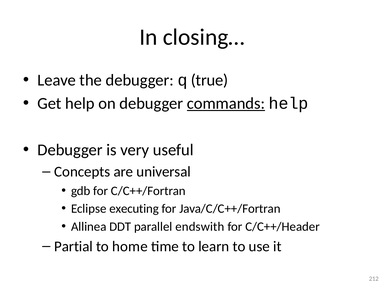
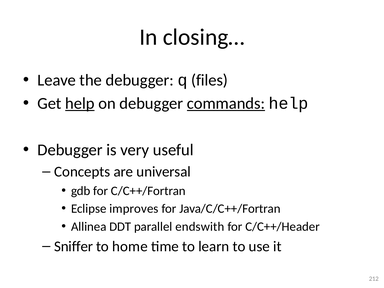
true: true -> files (210, 80)
help underline: none -> present (80, 103)
executing: executing -> improves (134, 209)
Partial: Partial -> Sniffer (74, 246)
